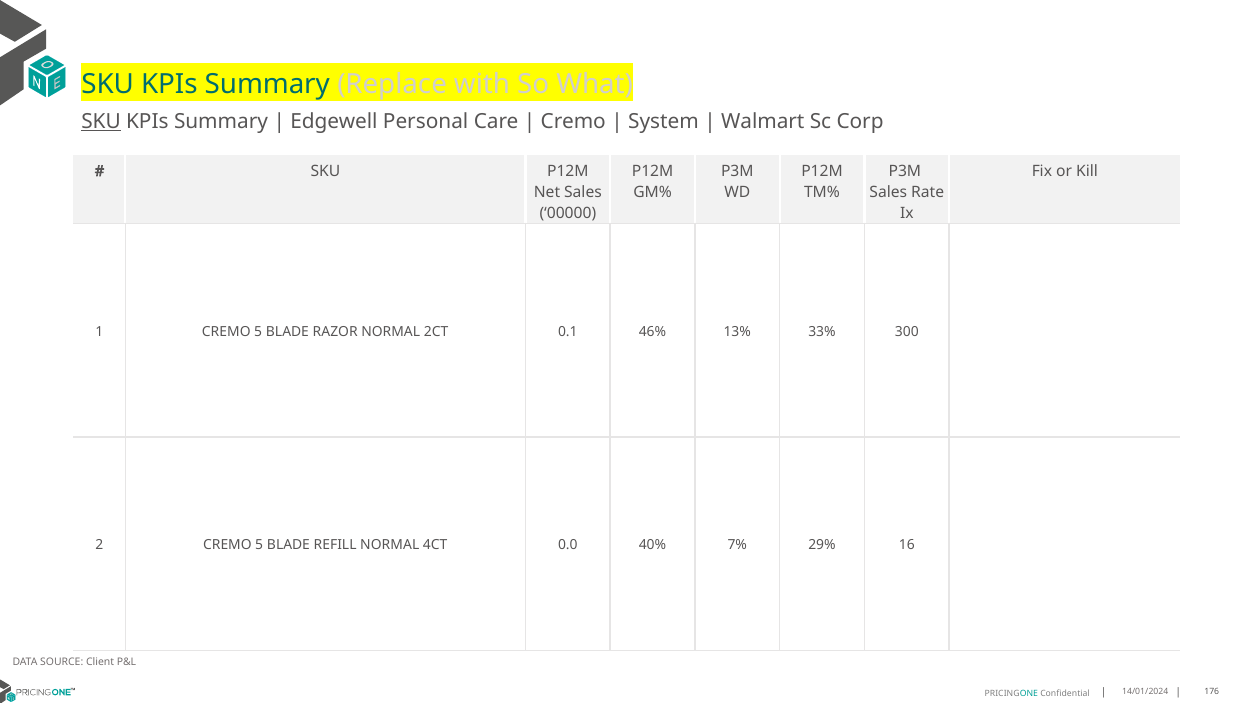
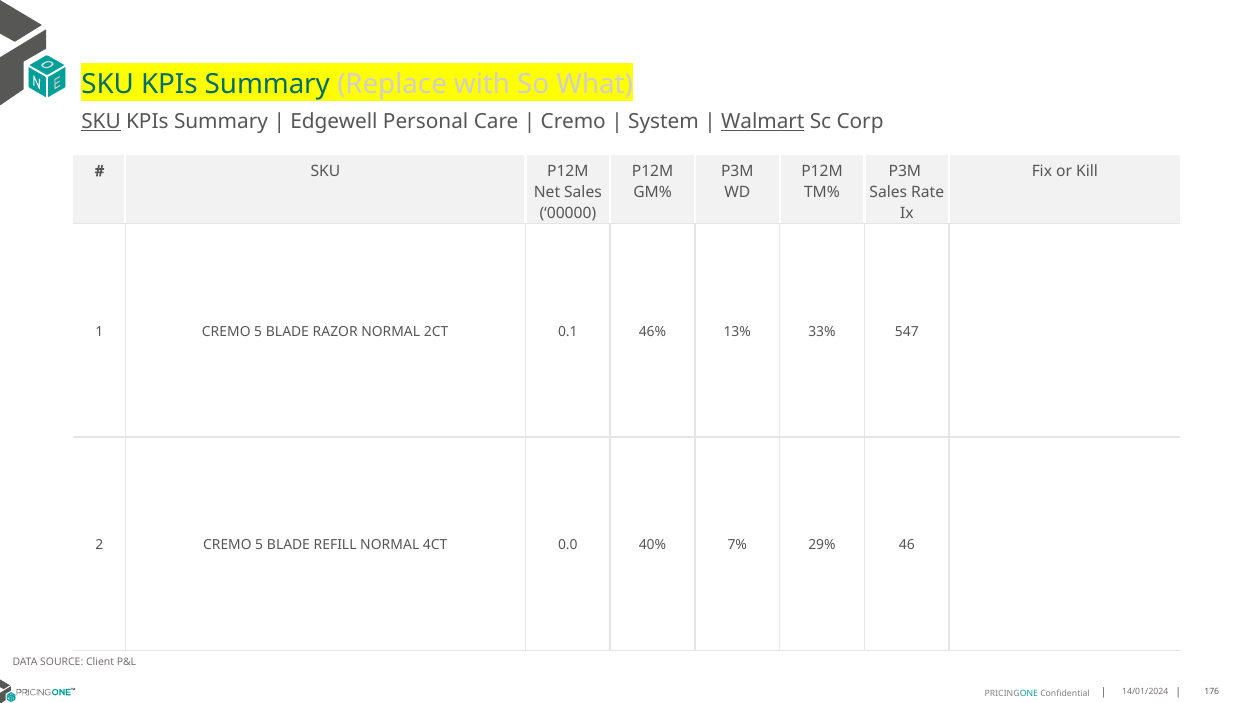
Walmart underline: none -> present (763, 122)
300: 300 -> 547 (907, 331)
16: 16 -> 46 (907, 545)
